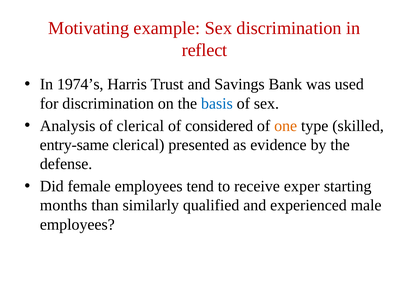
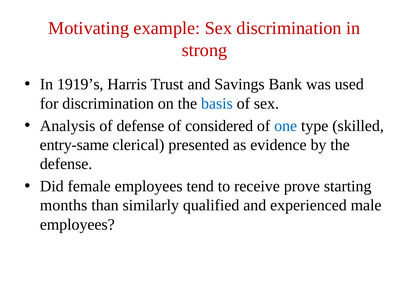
reflect: reflect -> strong (204, 50)
1974’s: 1974’s -> 1919’s (80, 84)
of clerical: clerical -> defense (140, 126)
one colour: orange -> blue (286, 126)
exper: exper -> prove (302, 186)
